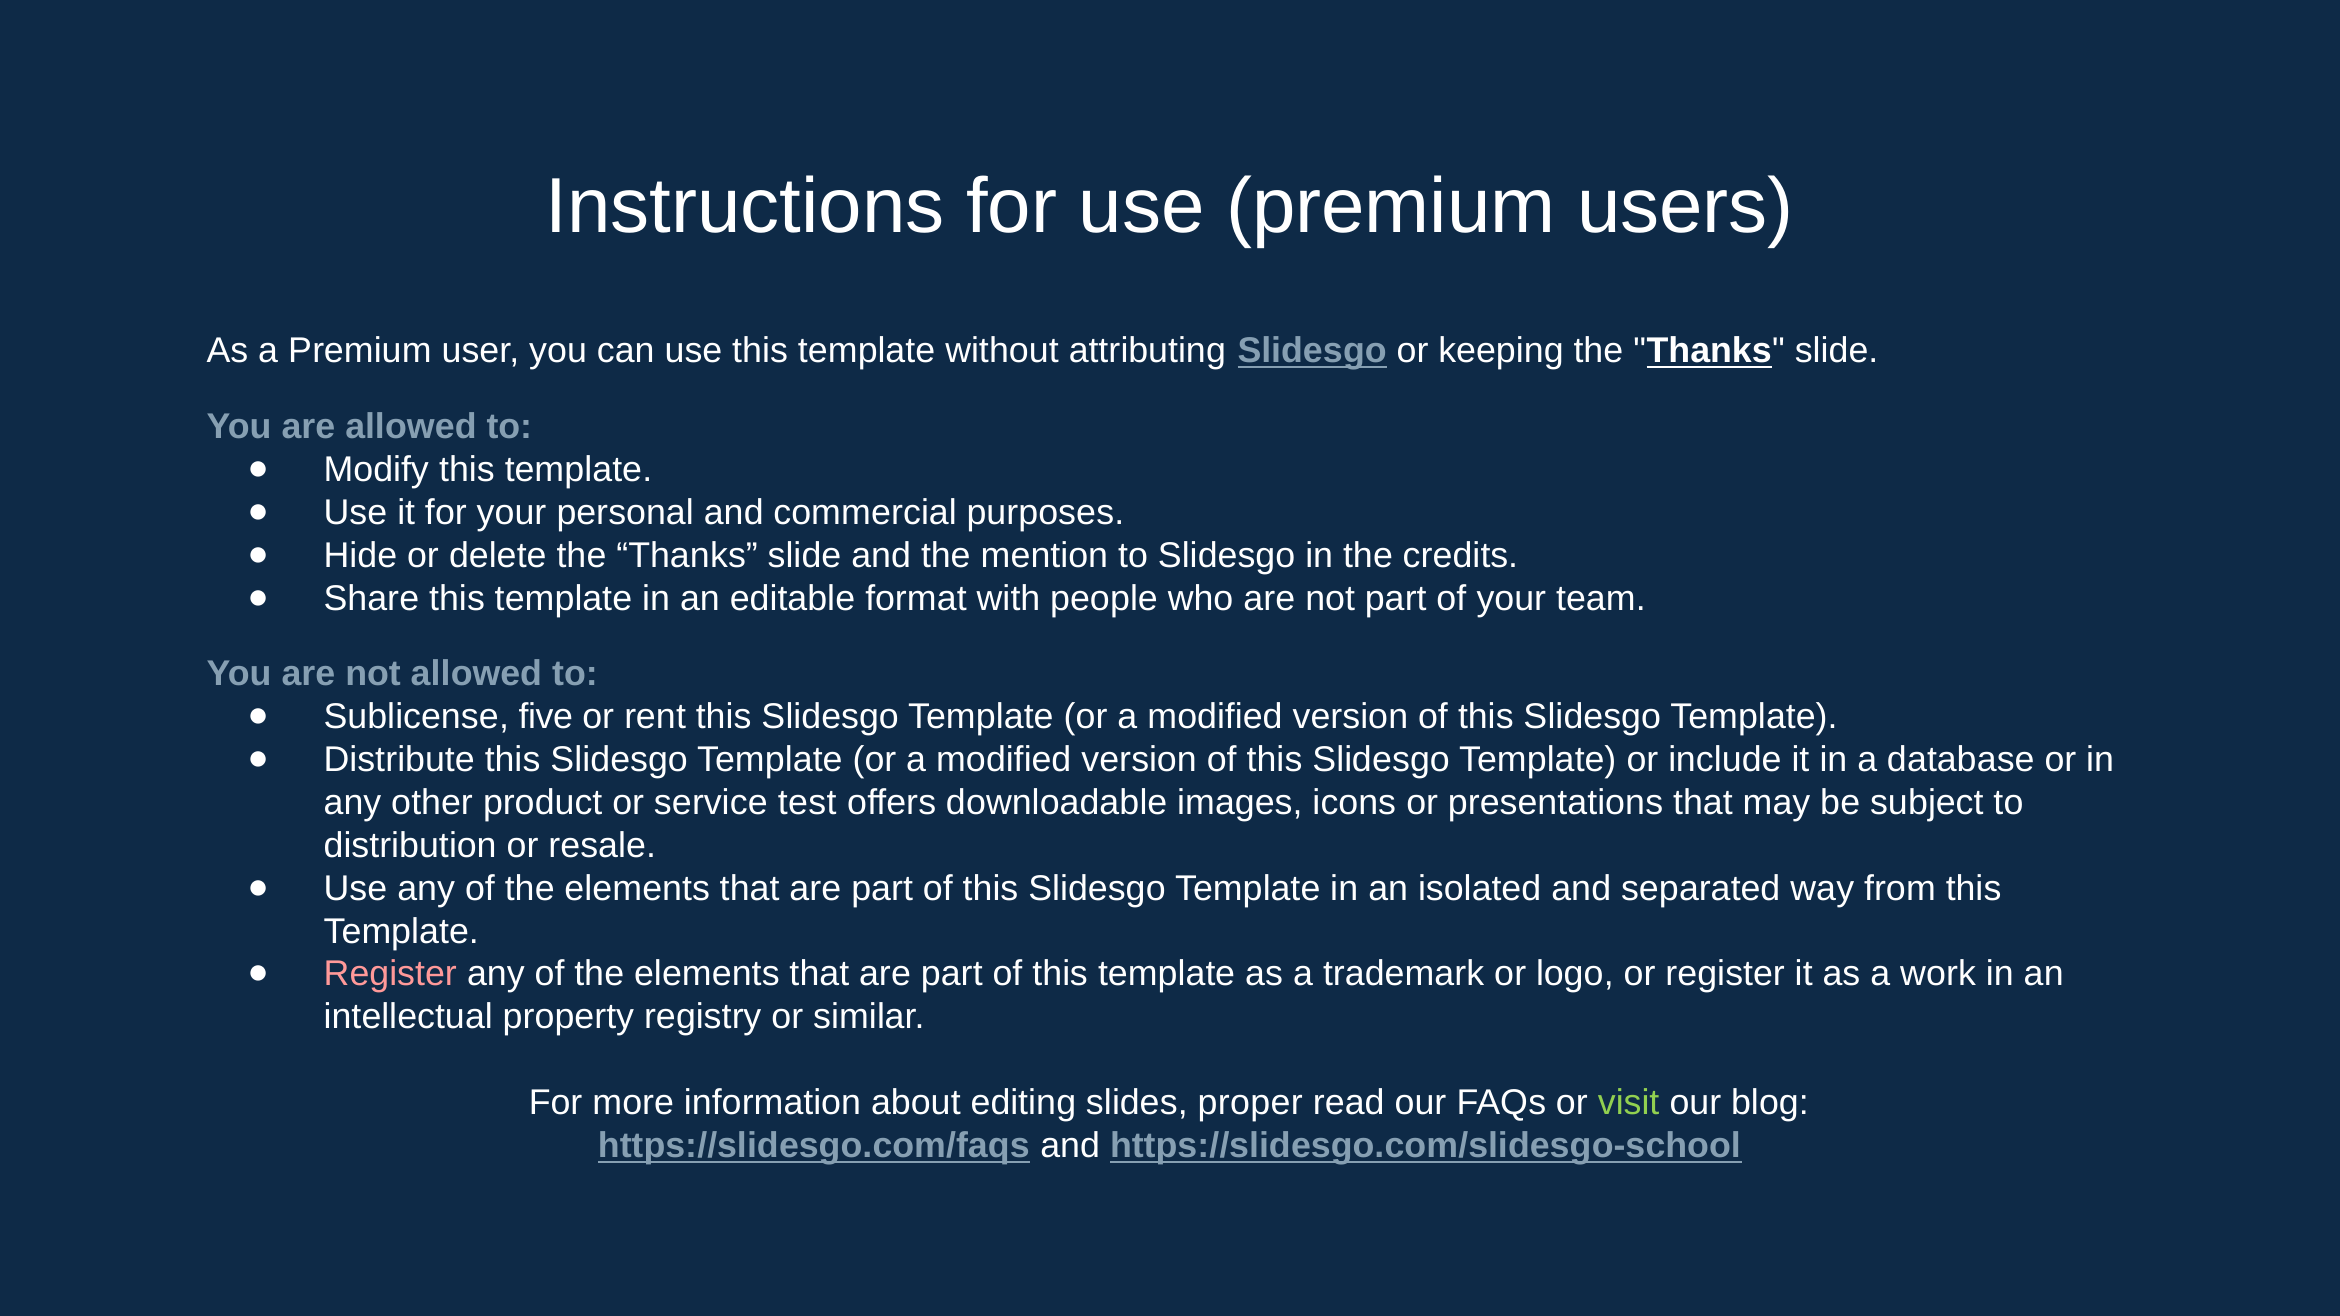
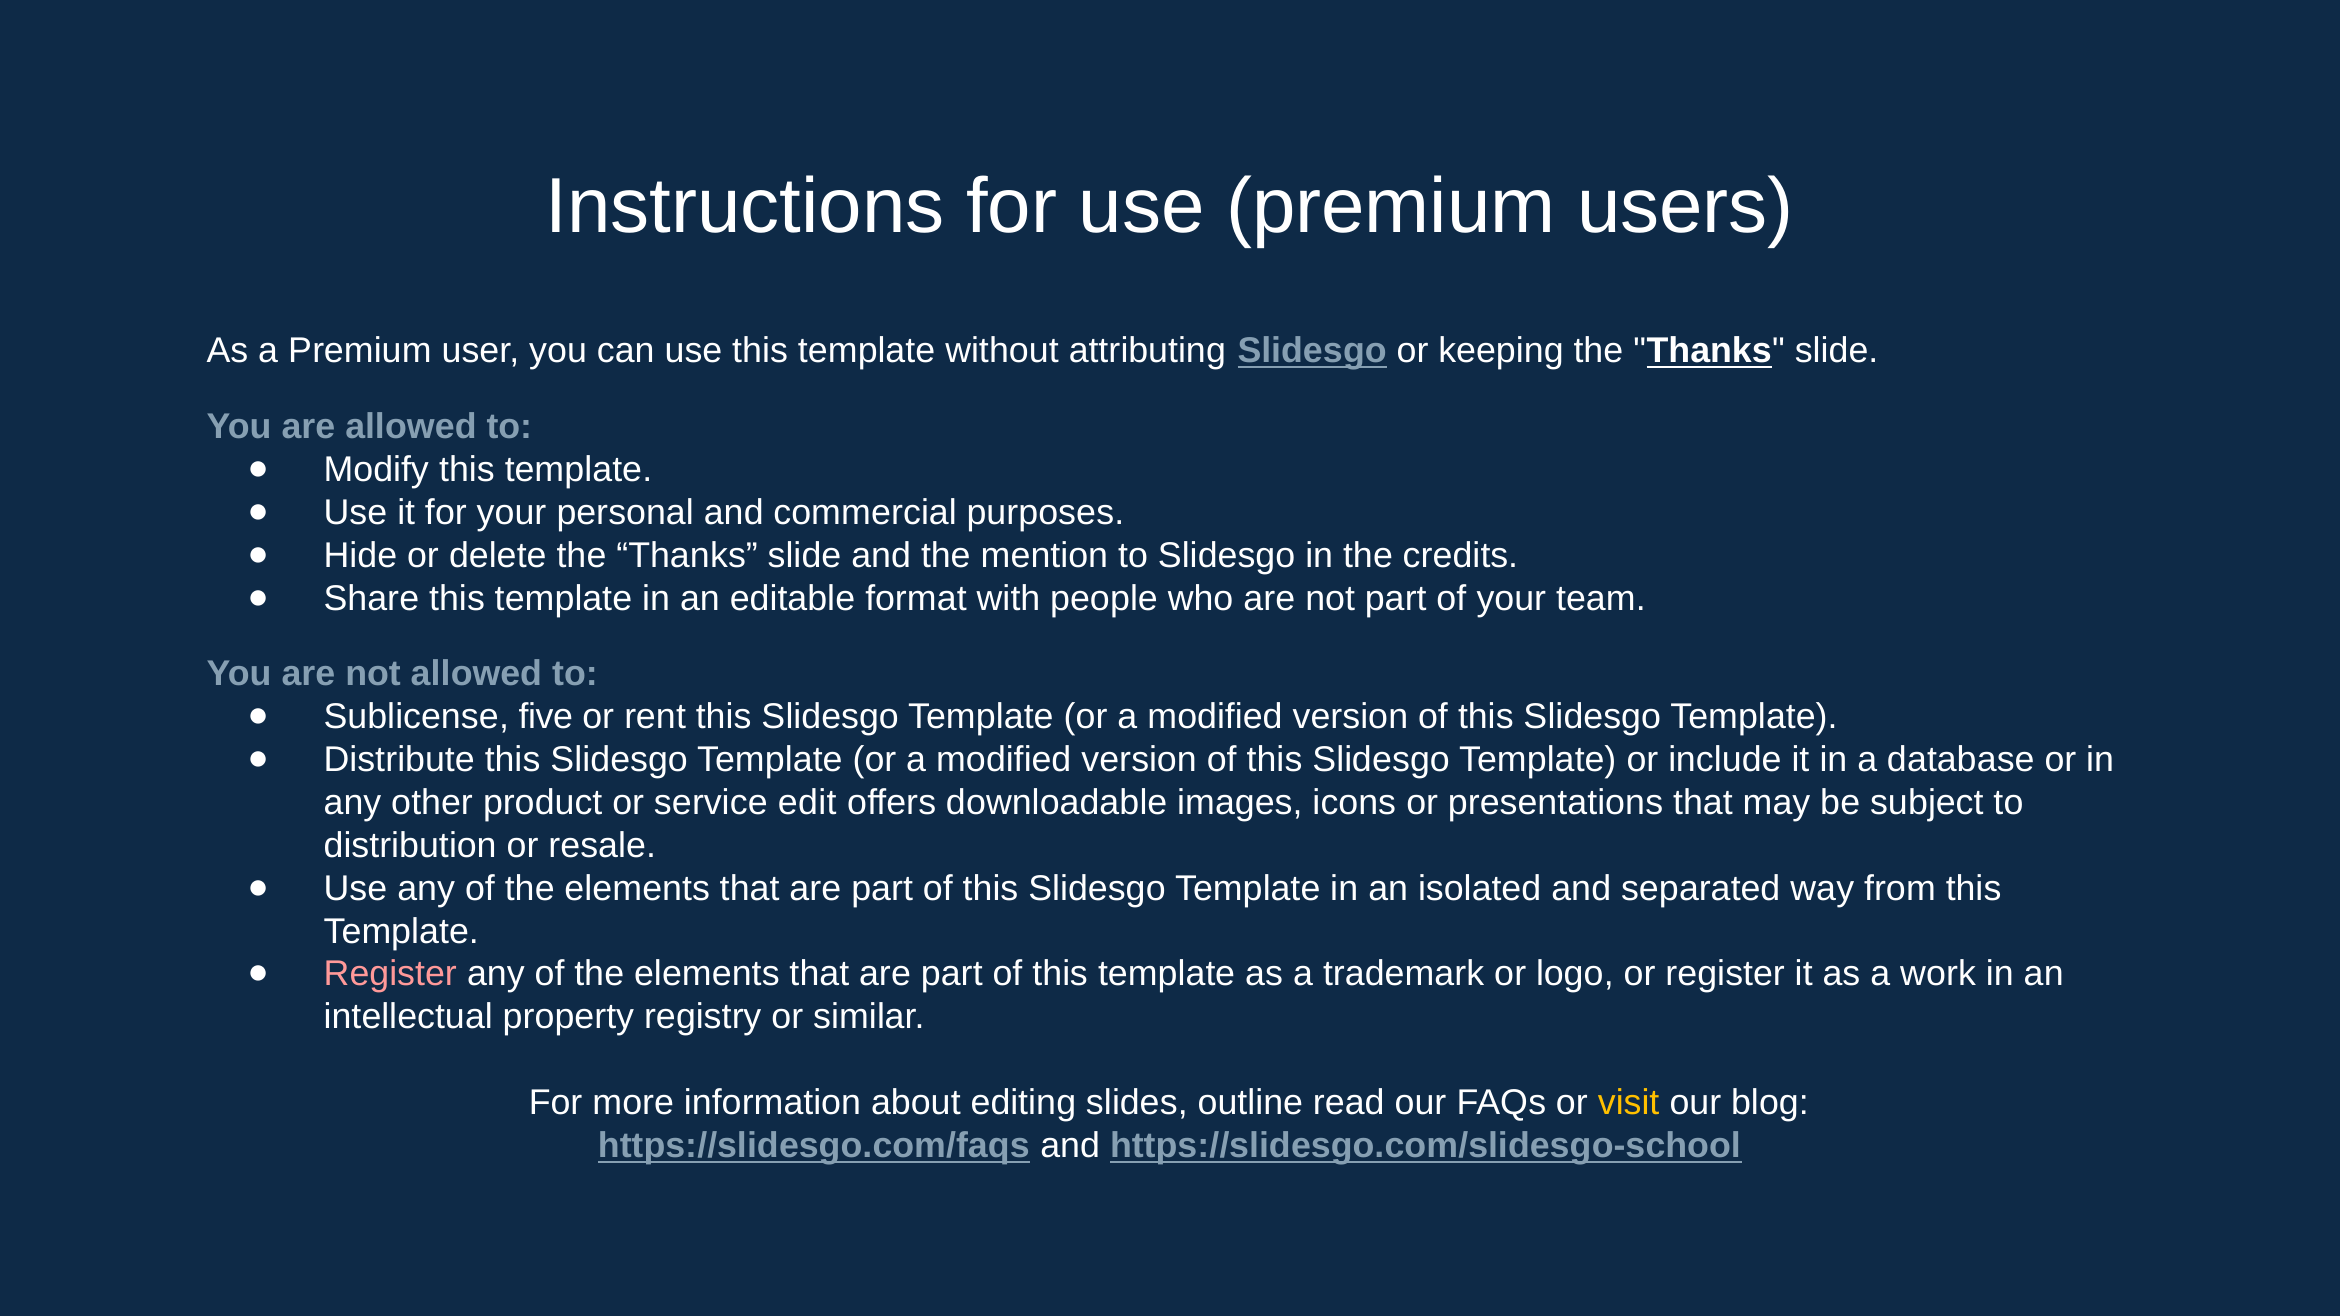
test: test -> edit (807, 803)
proper: proper -> outline (1250, 1103)
visit colour: light green -> yellow (1629, 1103)
